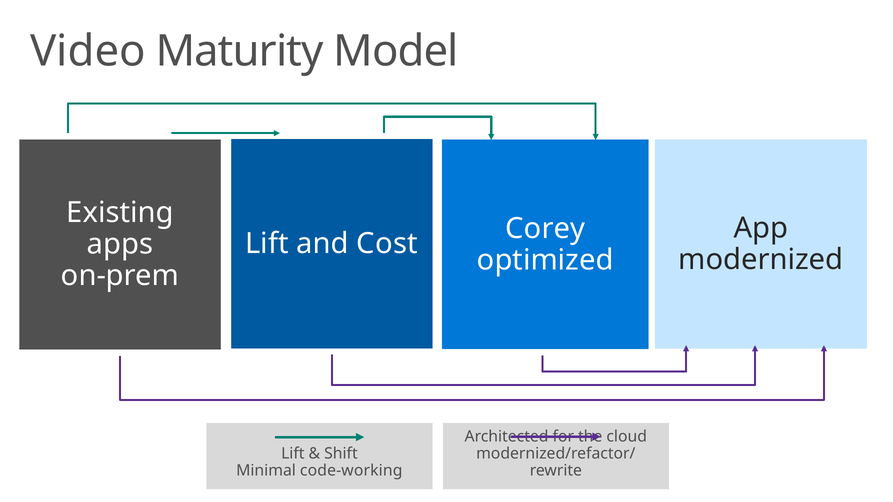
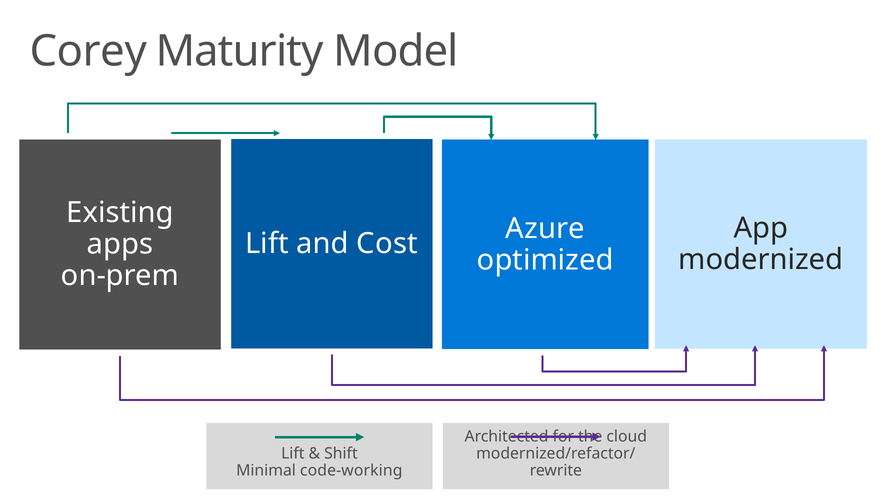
Video: Video -> Corey (88, 51)
Corey: Corey -> Azure (545, 228)
